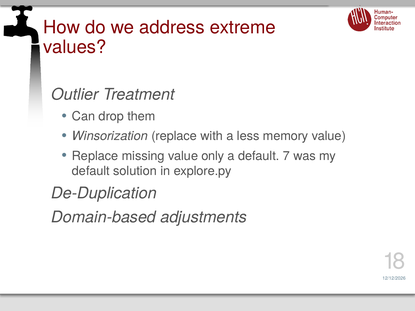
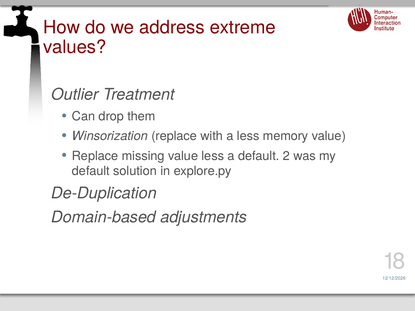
value only: only -> less (213, 156)
7: 7 -> 2 (286, 156)
